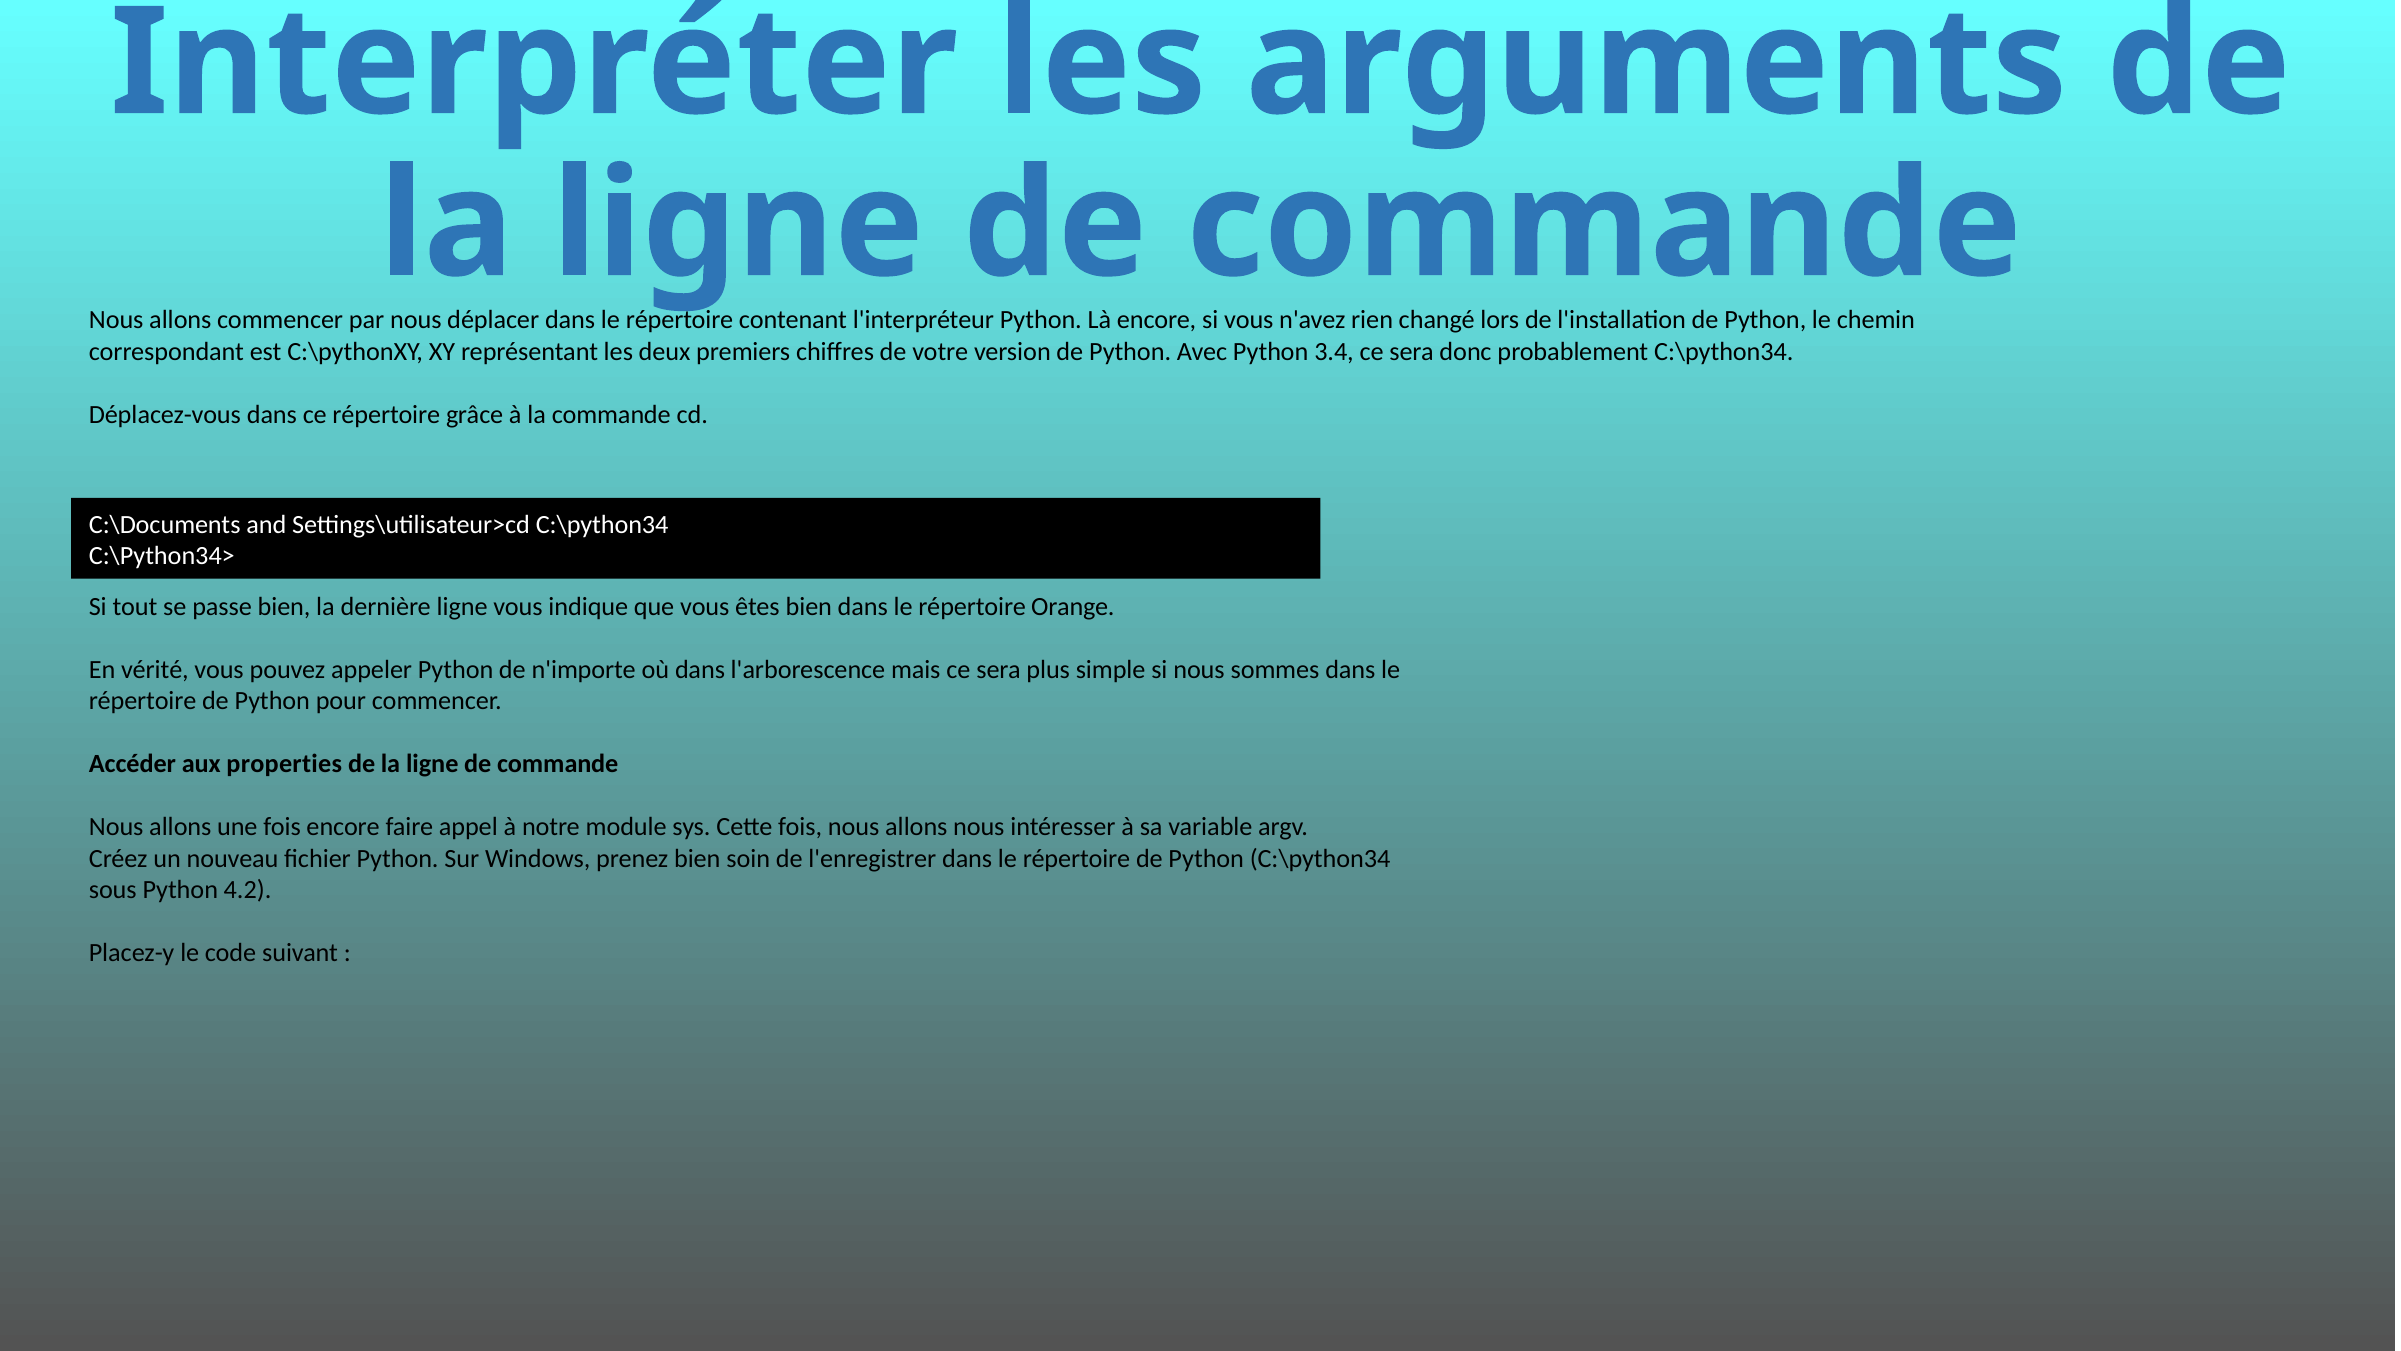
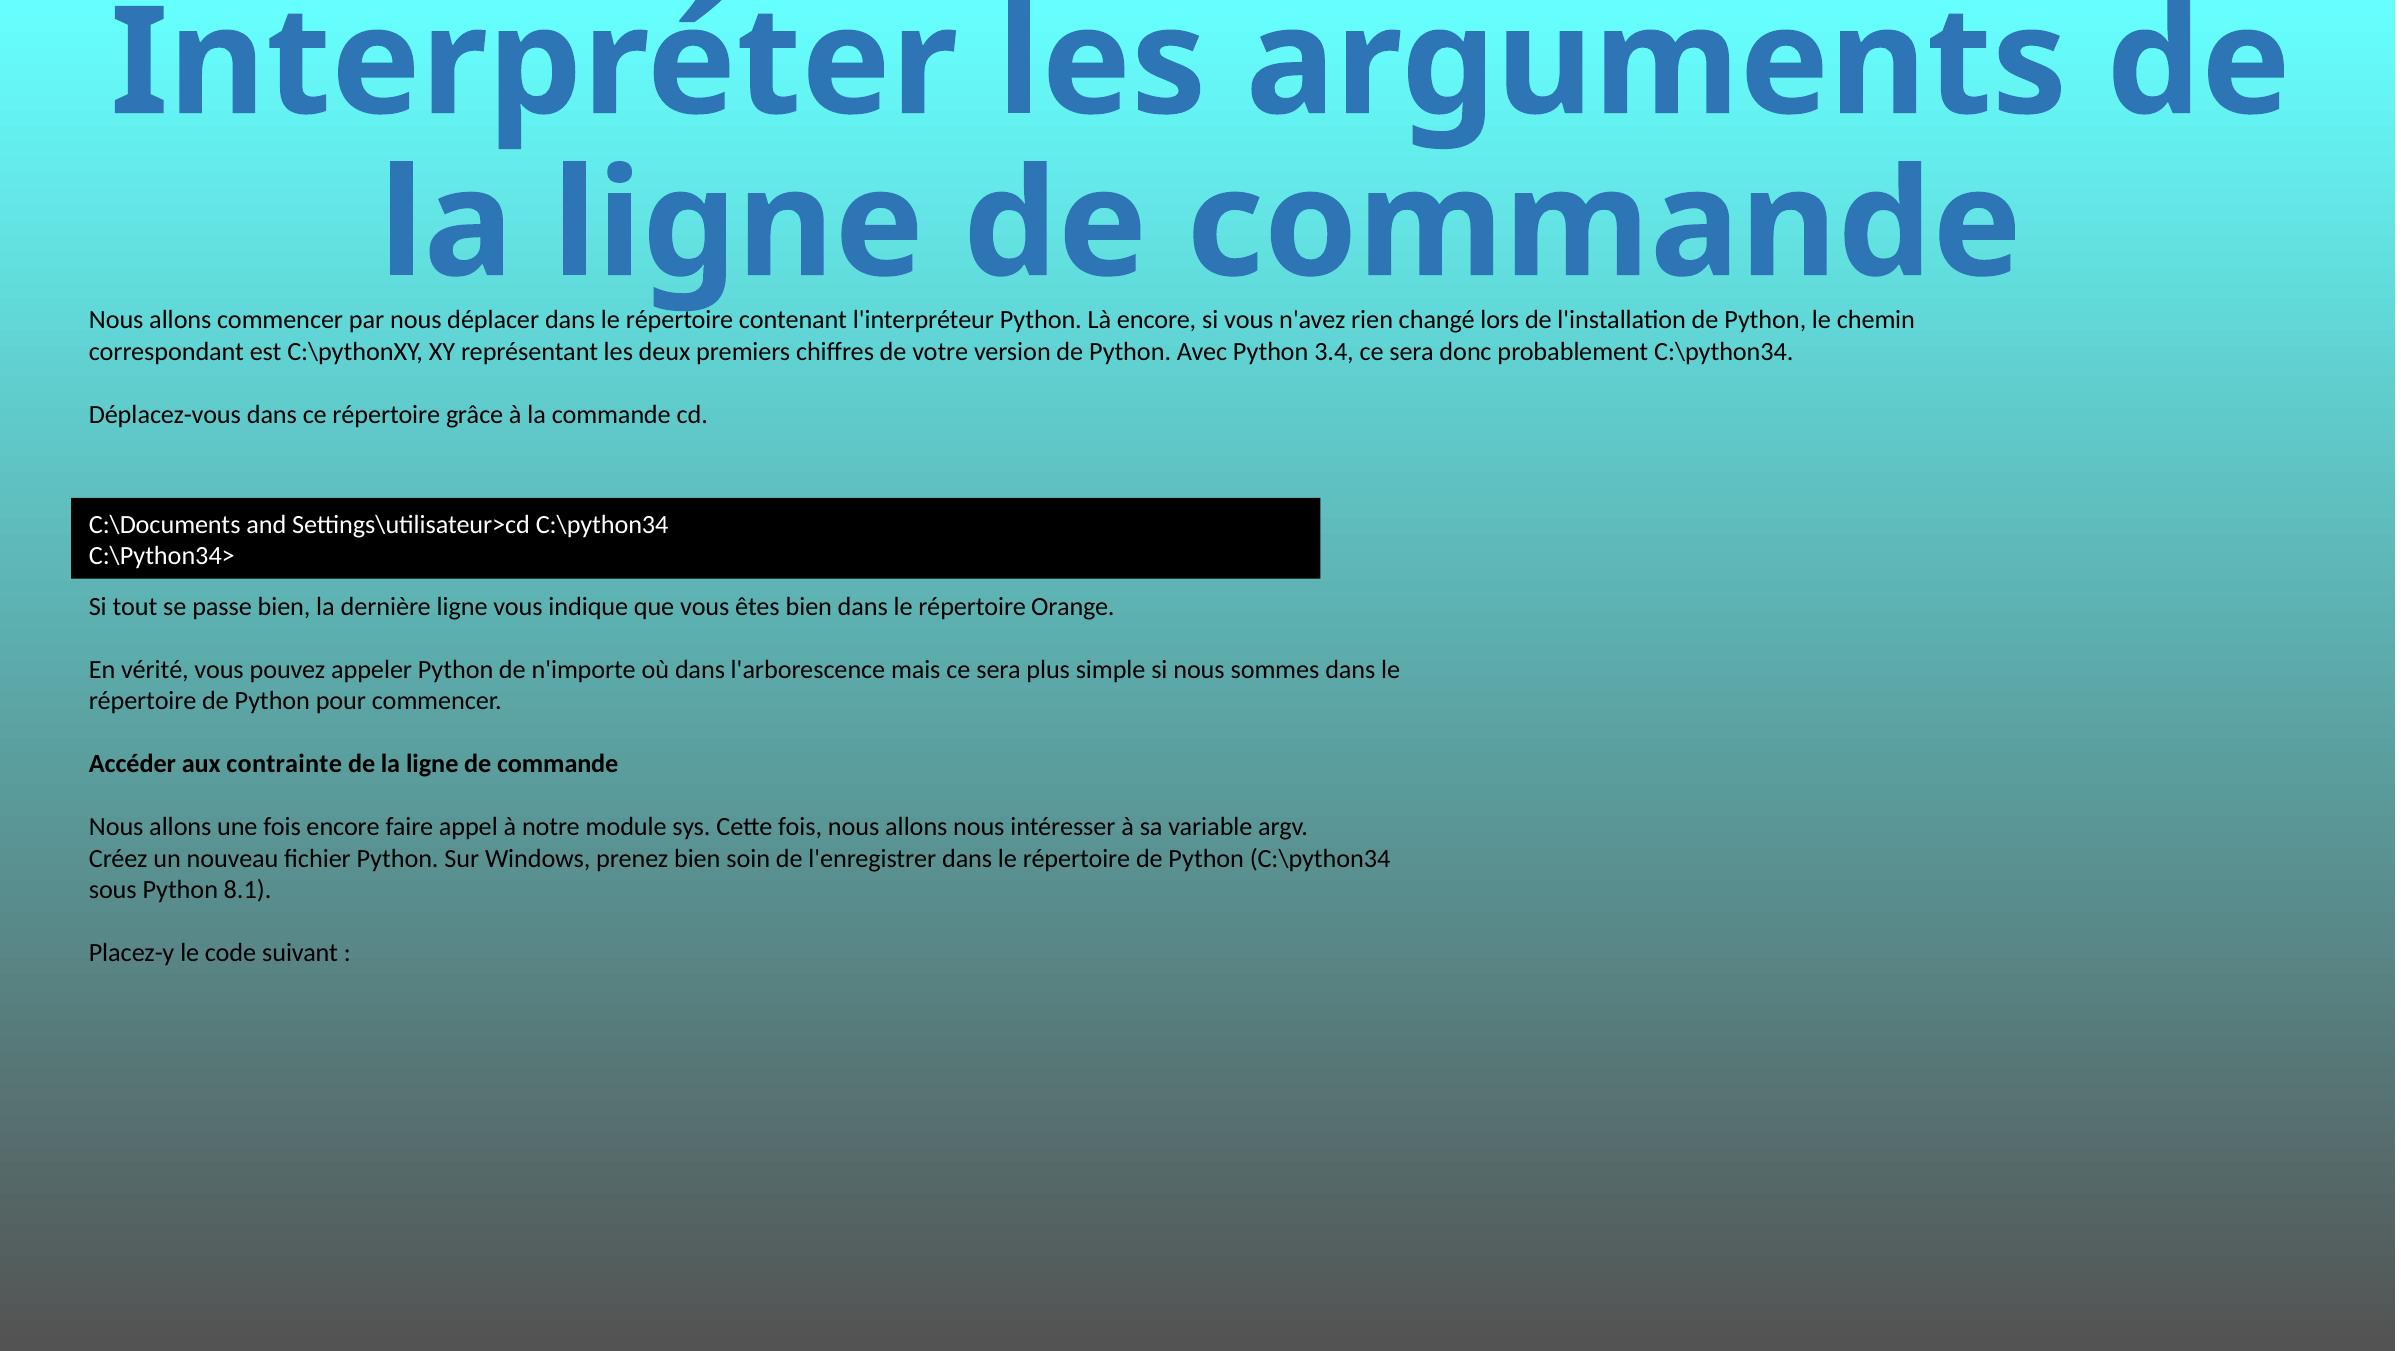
properties: properties -> contrainte (284, 764)
4.2: 4.2 -> 8.1 (248, 890)
